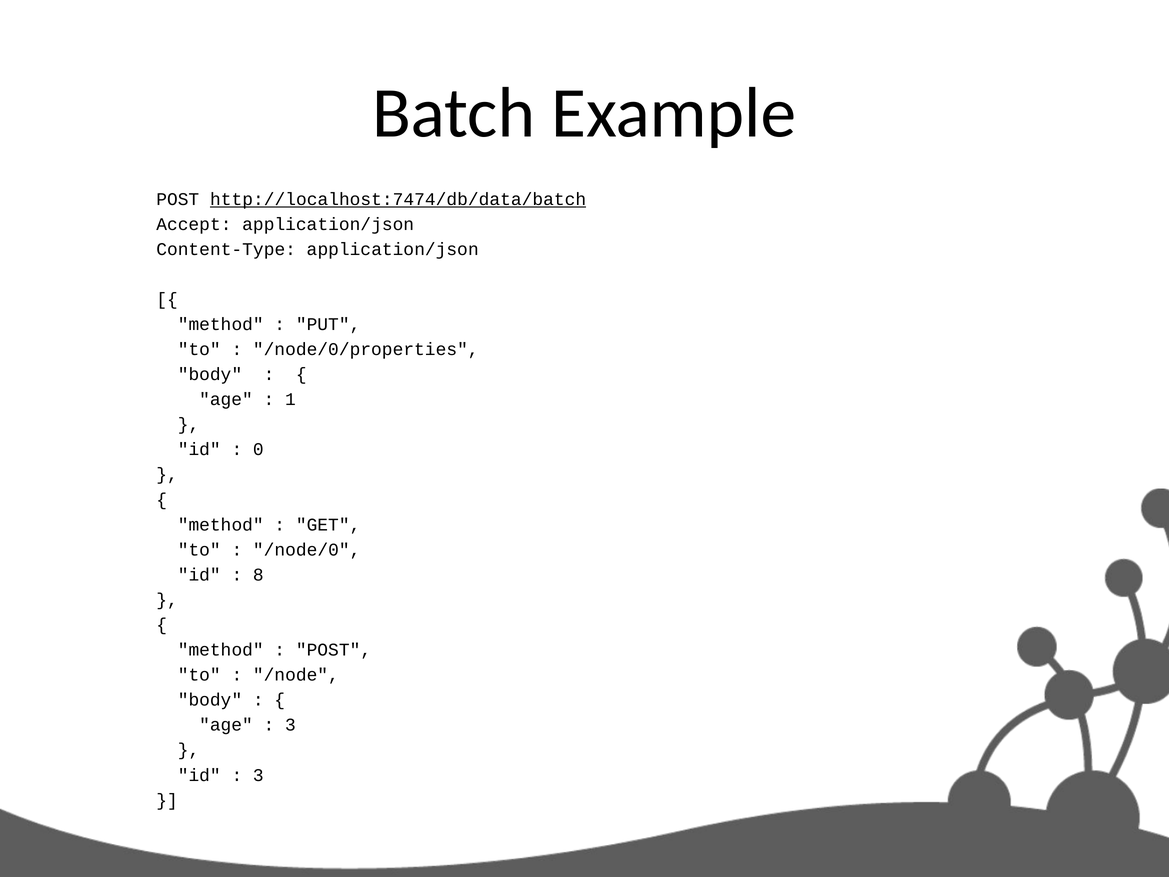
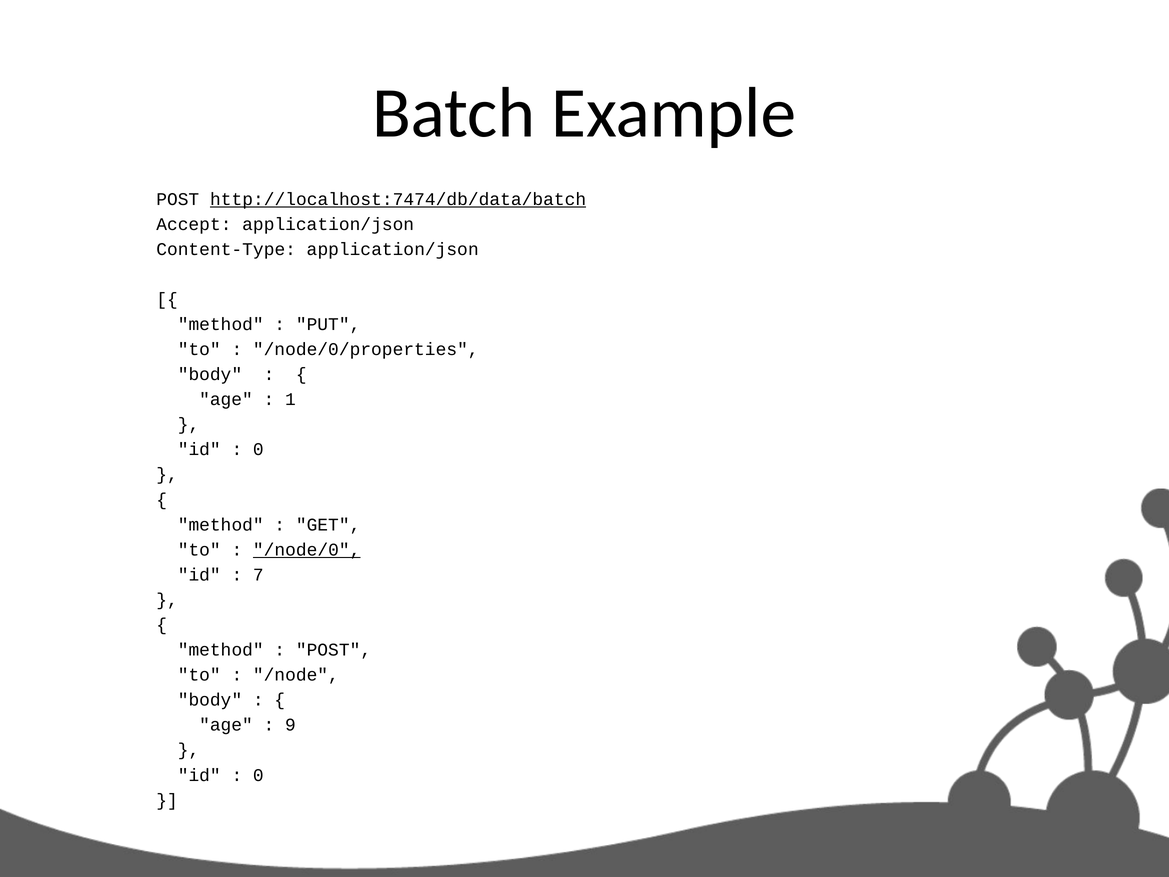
/node/0 underline: none -> present (307, 550)
8: 8 -> 7 (258, 575)
3: 3 -> 9 (290, 725)
3: 3 -> 0 (258, 775)
